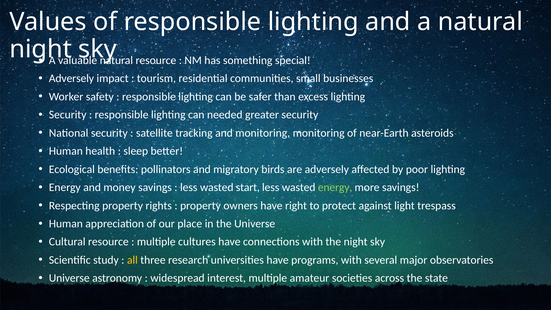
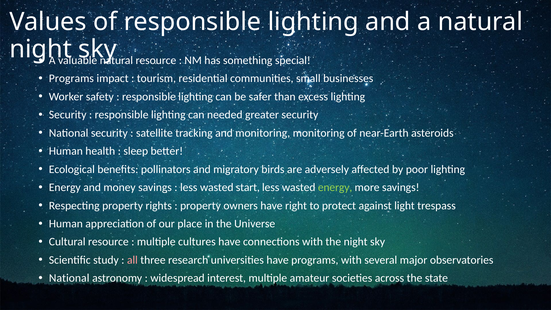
Adversely: Adversely -> Programs (71, 79)
all colour: yellow -> pink (132, 260)
Universe: Universe -> National (69, 278)
